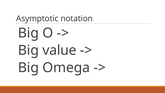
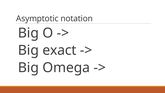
value: value -> exact (59, 50)
